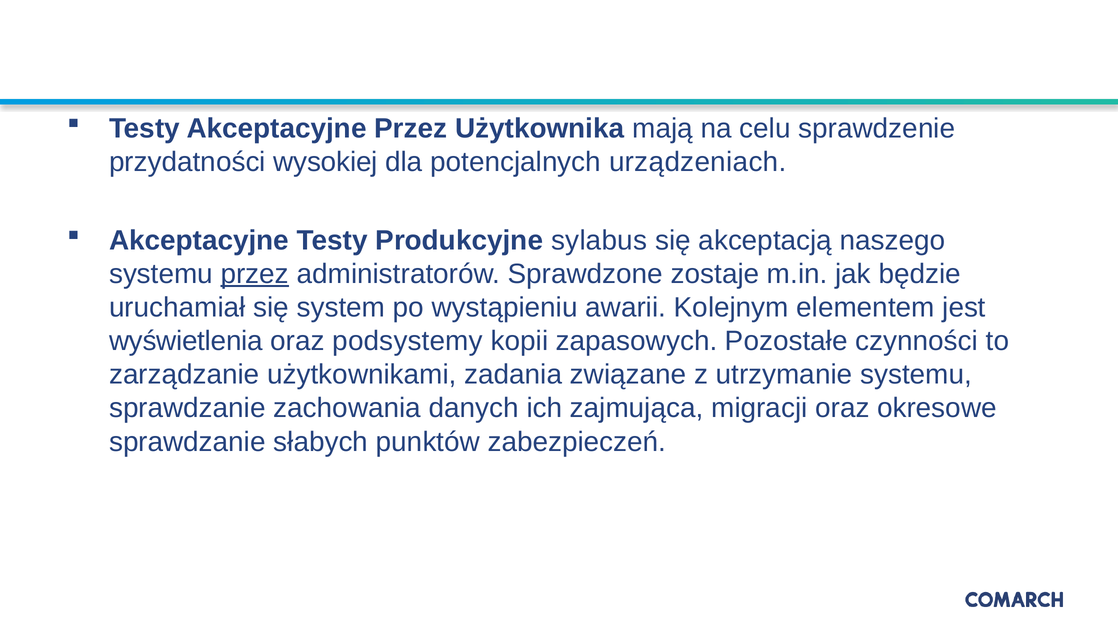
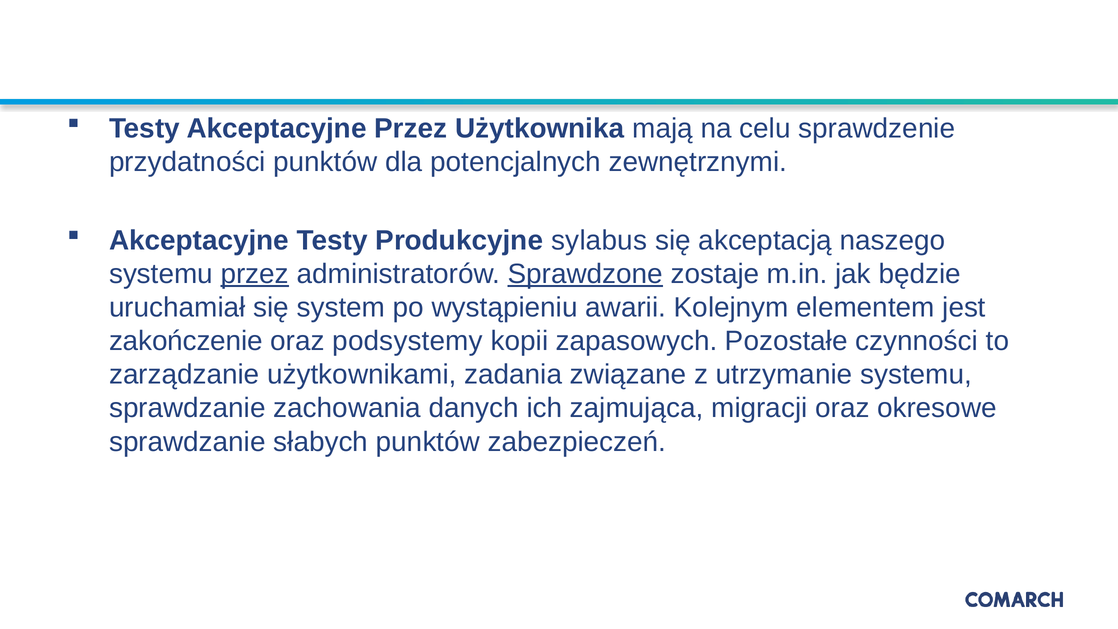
przydatności wysokiej: wysokiej -> punktów (325, 162)
urządzeniach: urządzeniach -> zewnętrznymi (698, 162)
Sprawdzone underline: none -> present (585, 274)
wyświetlenia: wyświetlenia -> zakończenie (186, 341)
